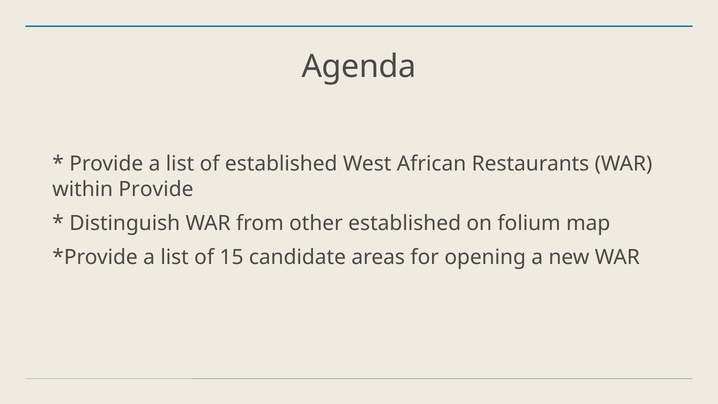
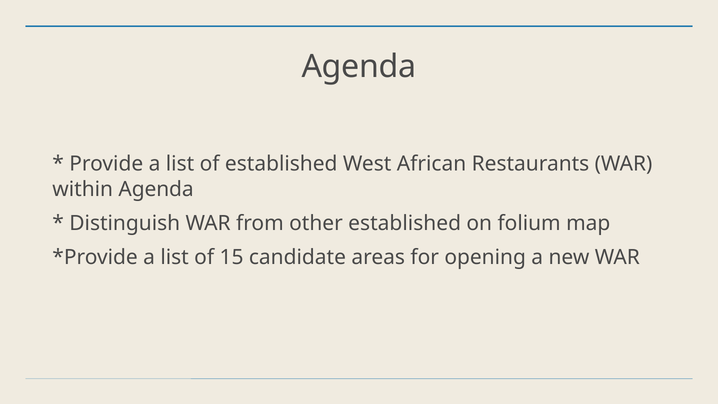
within Provide: Provide -> Agenda (156, 189)
